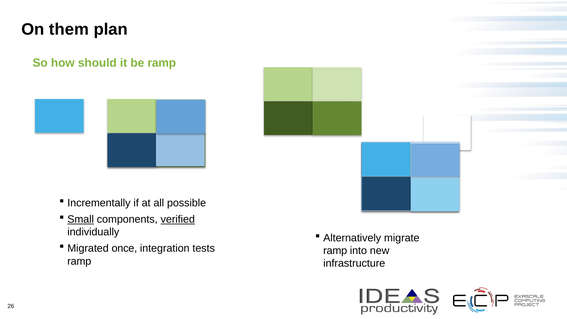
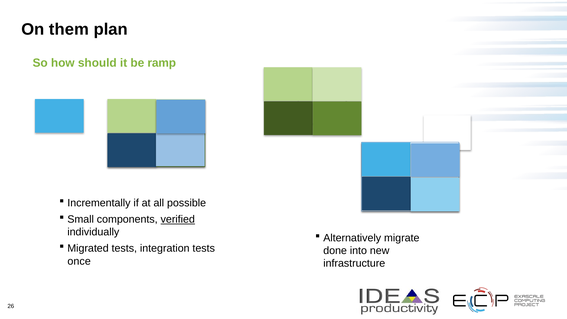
Small underline: present -> none (81, 219)
Migrated once: once -> tests (124, 248)
ramp: ramp -> done (335, 251)
ramp: ramp -> once (79, 261)
